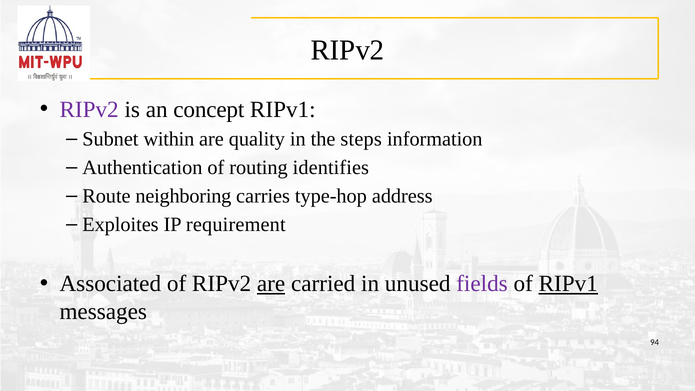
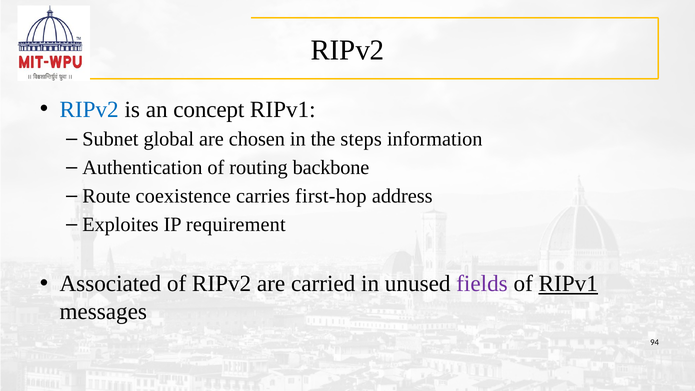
RIPv2 colour: purple -> blue (89, 109)
within: within -> global (169, 139)
quality: quality -> chosen (257, 139)
identifies: identifies -> backbone (331, 168)
neighboring: neighboring -> coexistence (183, 196)
type-hop: type-hop -> first-hop (331, 196)
are underline: present -> none (271, 284)
